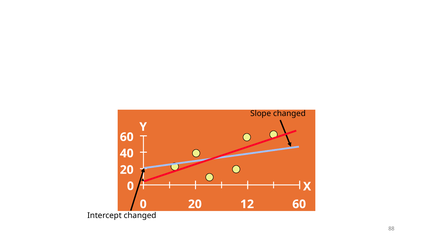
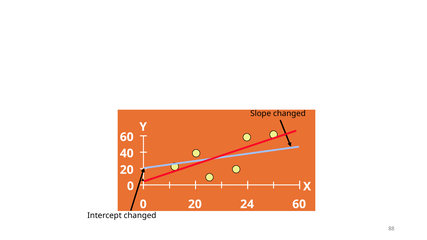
12: 12 -> 24 (247, 204)
